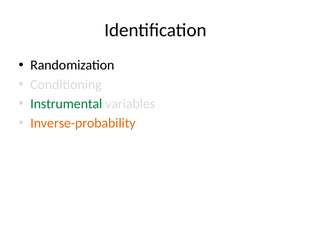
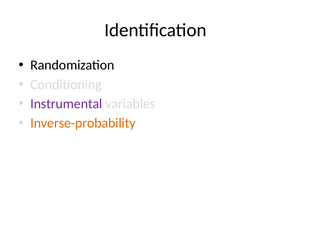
Instrumental colour: green -> purple (66, 104)
